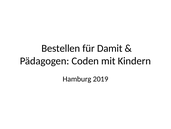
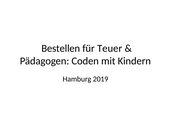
Damit: Damit -> Teuer (110, 48)
